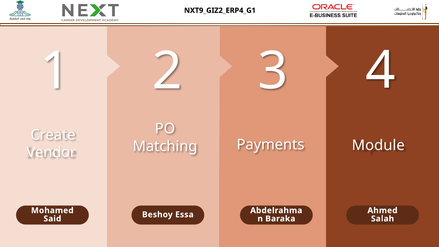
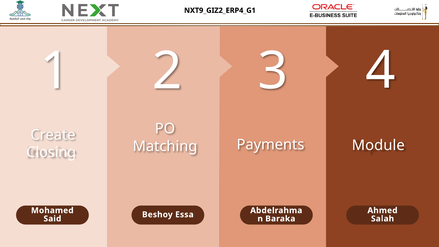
Vendor: Vendor -> Closing (51, 152)
